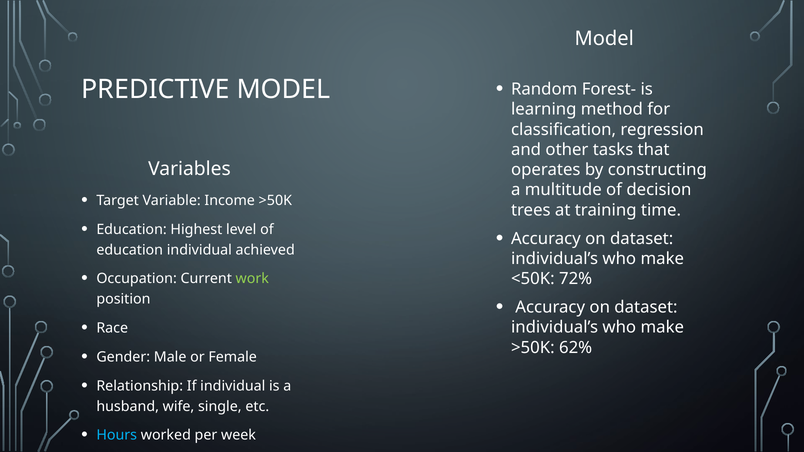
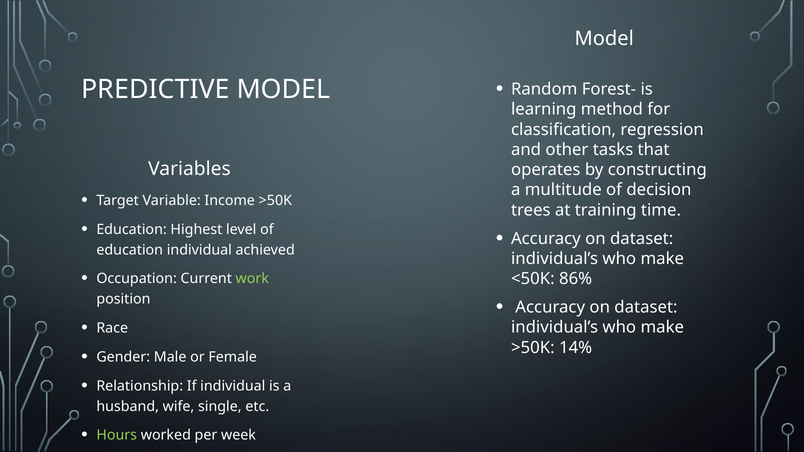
72%: 72% -> 86% (576, 279)
62%: 62% -> 14% (576, 348)
Hours colour: light blue -> light green (117, 435)
